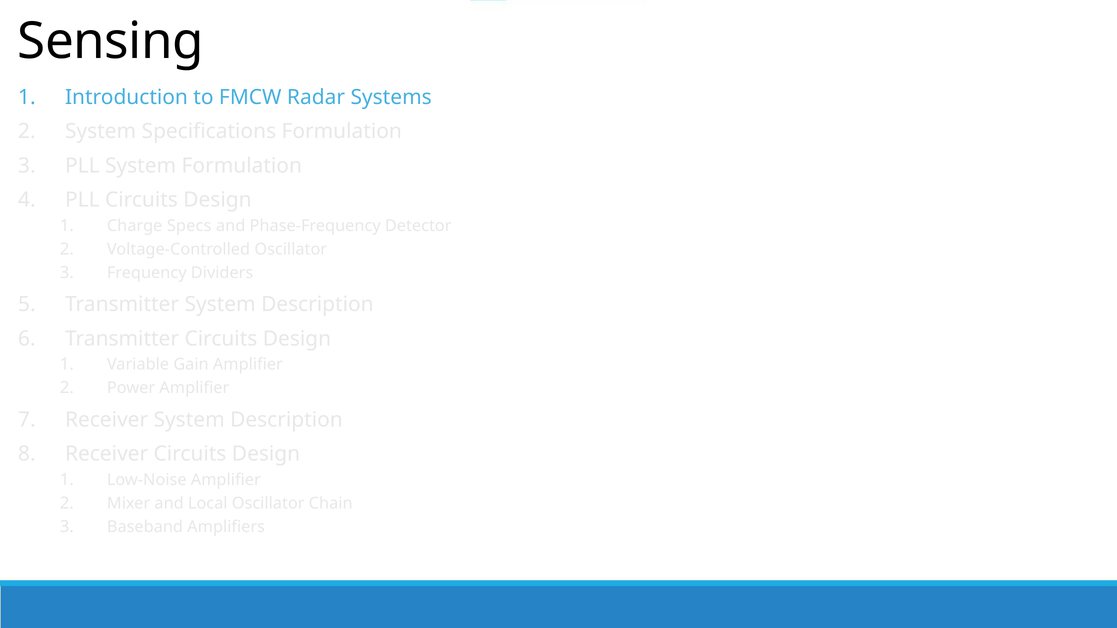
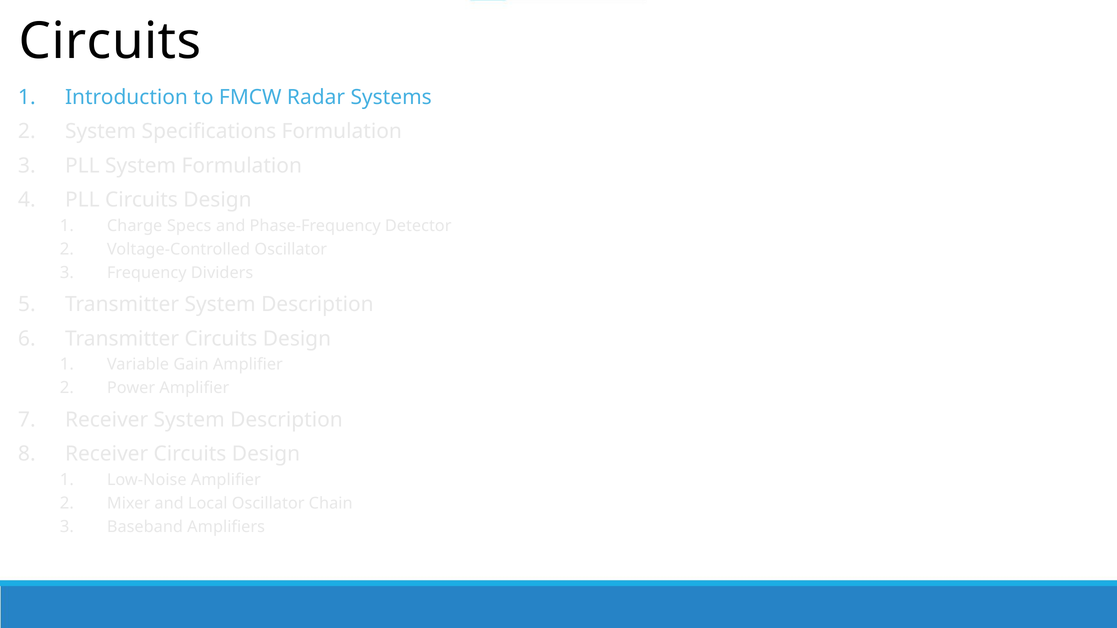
Sensing: Sensing -> Circuits (110, 41)
